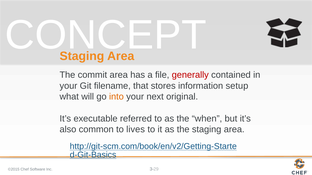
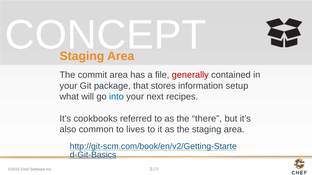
filename: filename -> package (112, 86)
into colour: orange -> blue (116, 97)
original: original -> recipes (182, 97)
executable: executable -> cookbooks (96, 119)
when: when -> there (207, 119)
